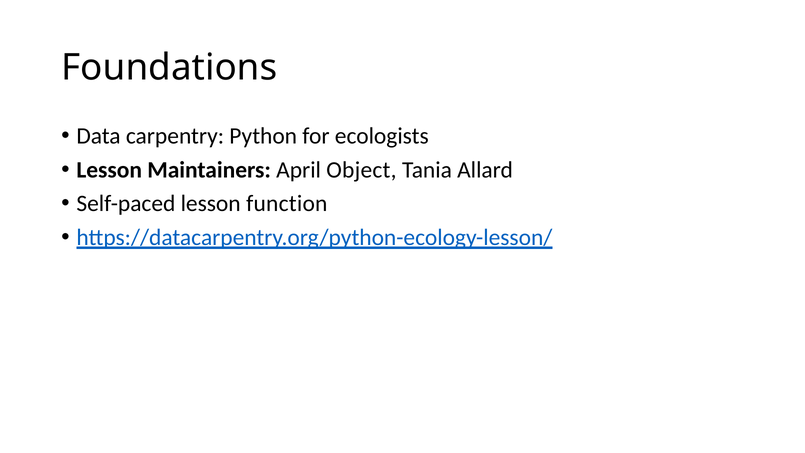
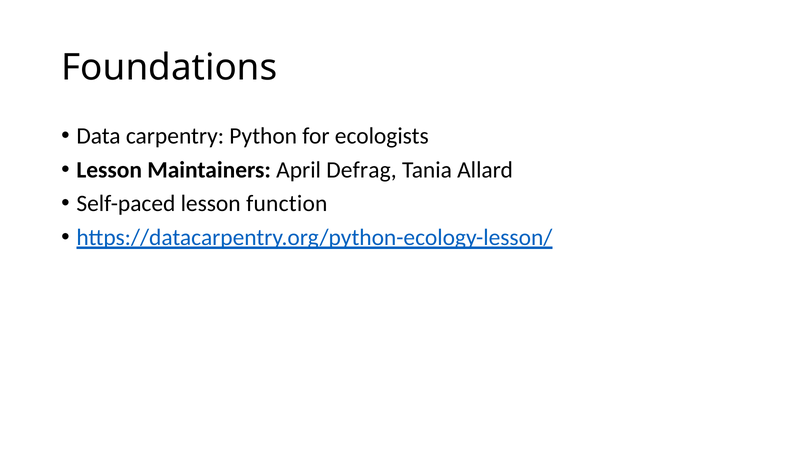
Object: Object -> Defrag (361, 170)
